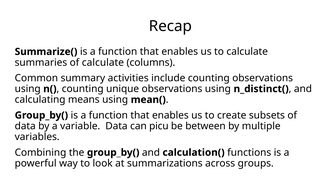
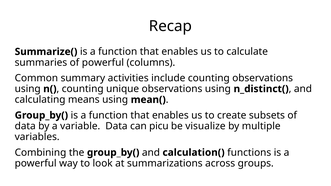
of calculate: calculate -> powerful (103, 63)
between: between -> visualize (205, 126)
